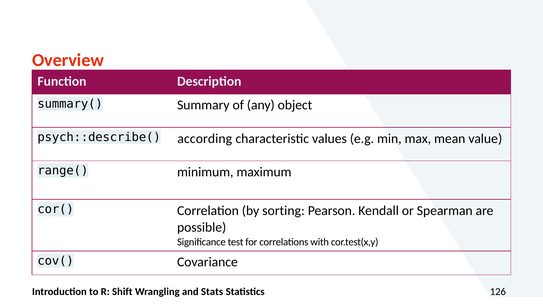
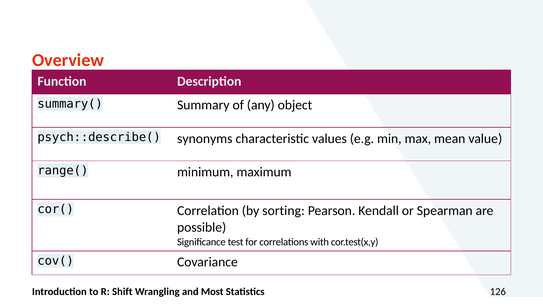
according: according -> synonyms (205, 138)
Stats: Stats -> Most (212, 291)
